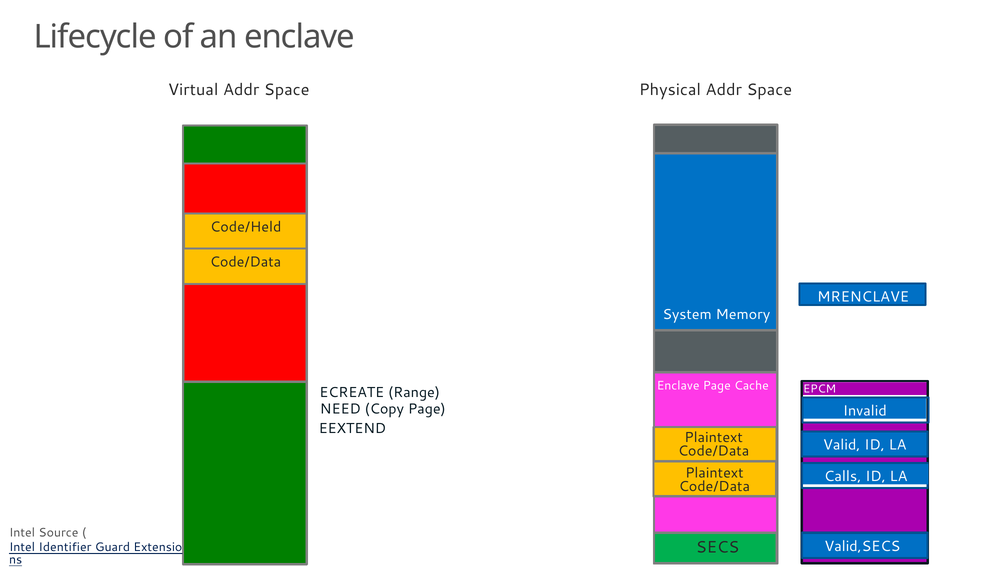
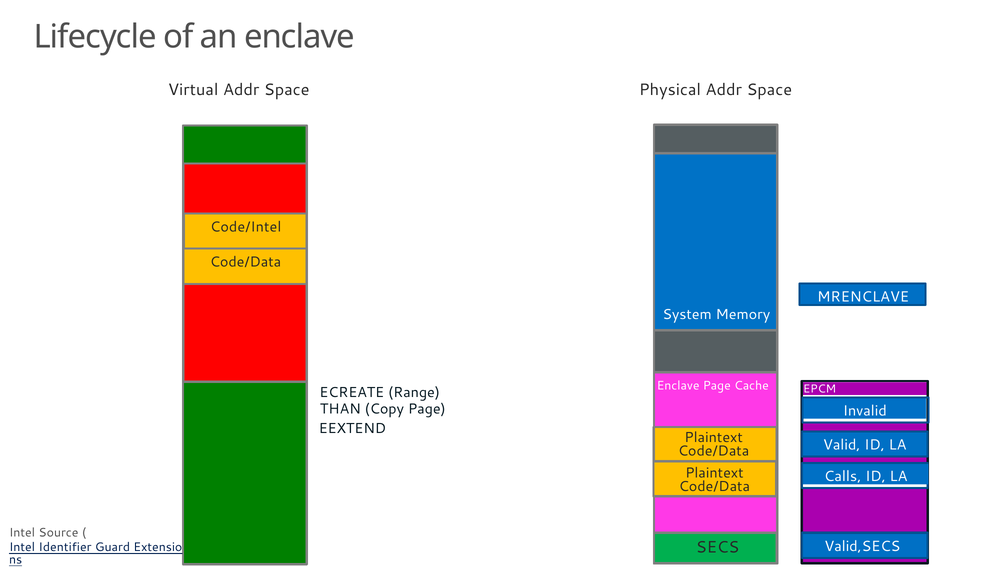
Code/Held: Code/Held -> Code/Intel (246, 227)
NEED: NEED -> THAN (340, 409)
